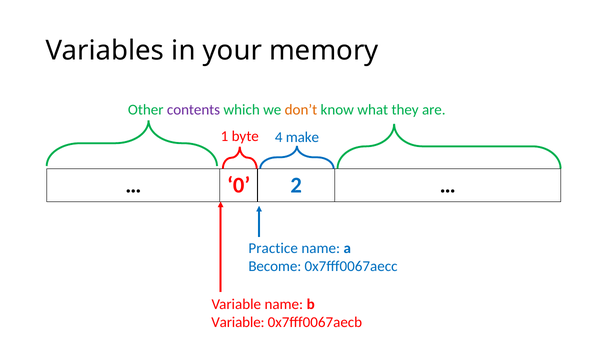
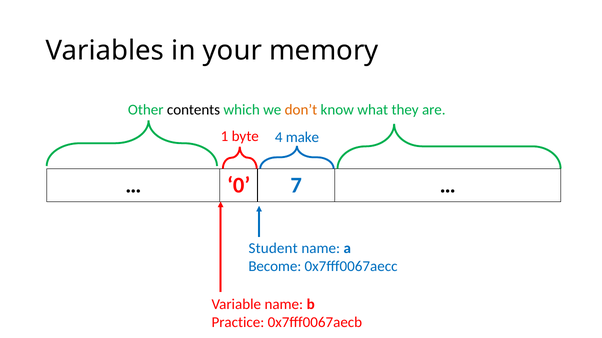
contents colour: purple -> black (194, 110)
2: 2 -> 7 (296, 185)
Practice: Practice -> Student (273, 249)
Variable: Variable -> Practice (238, 323)
